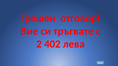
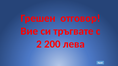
402: 402 -> 200 (52, 44)
